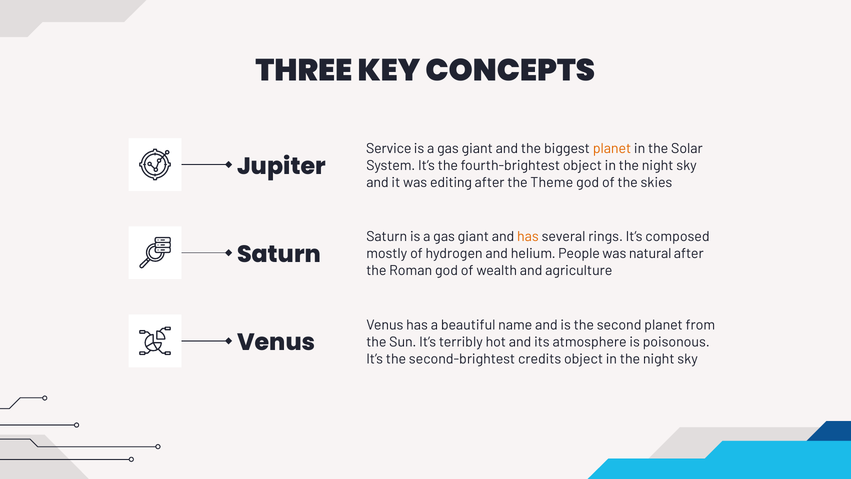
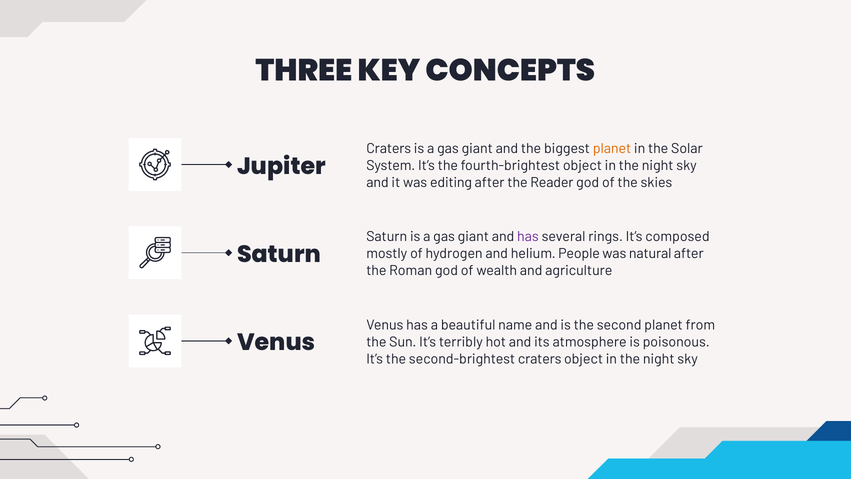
Service: Service -> Craters (389, 148)
Theme: Theme -> Reader (552, 182)
has colour: orange -> purple (528, 237)
second-brightest credits: credits -> craters (540, 359)
